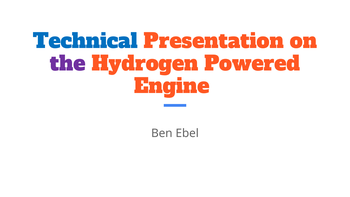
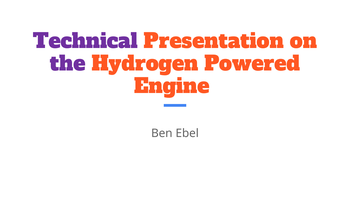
Technical colour: blue -> purple (85, 41)
